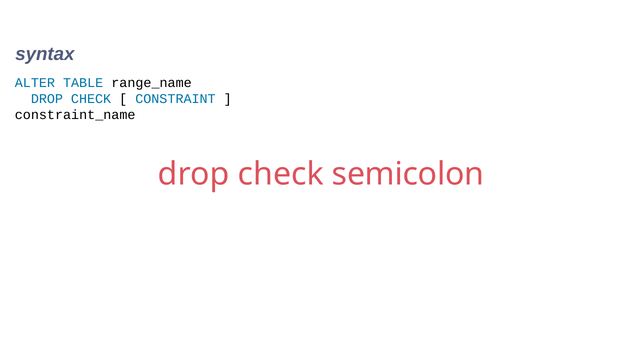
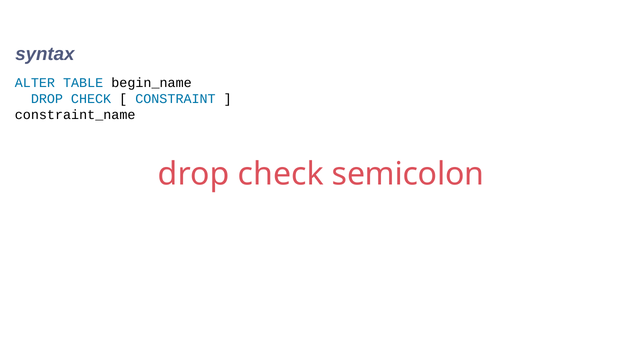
range_name: range_name -> begin_name (152, 83)
